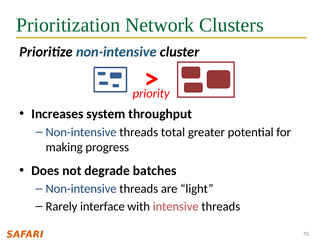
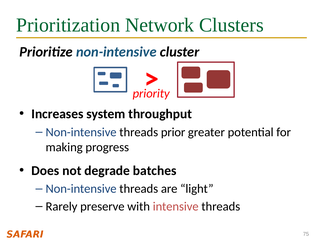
total: total -> prior (173, 132)
interface: interface -> preserve (102, 206)
